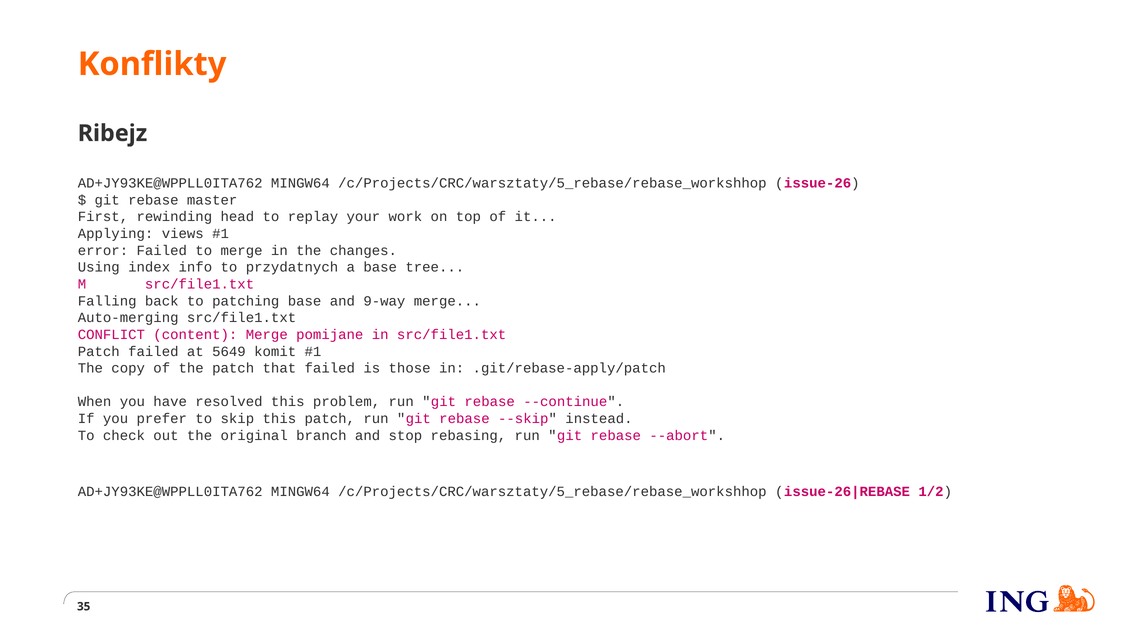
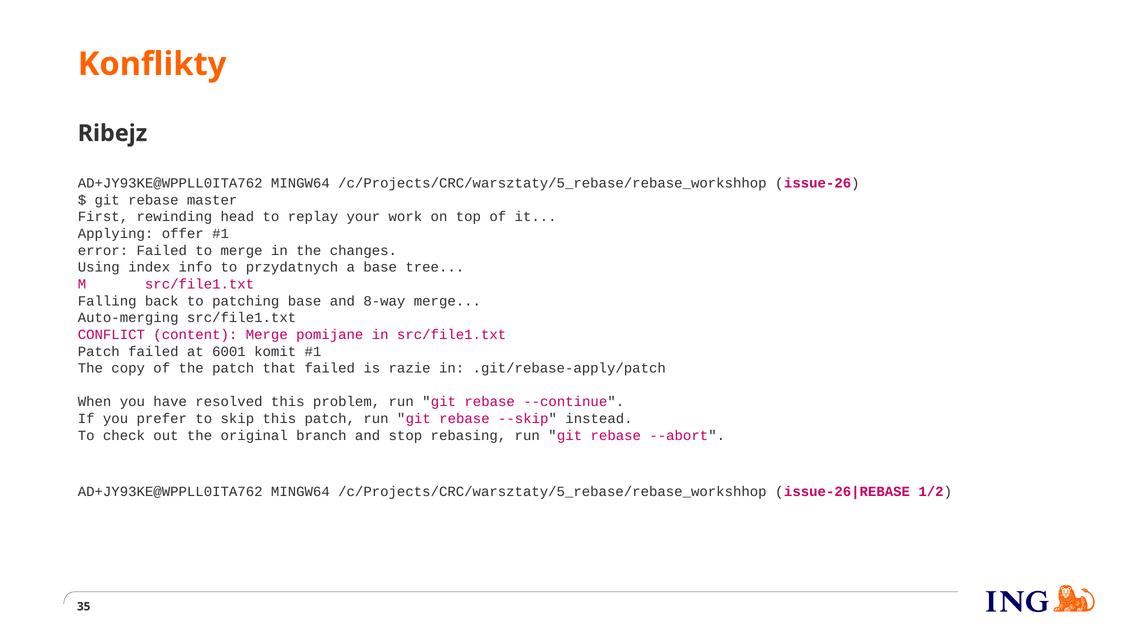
views: views -> offer (183, 233)
9-way: 9-way -> 8-way (384, 301)
5649: 5649 -> 6001 (229, 351)
those: those -> razie (410, 368)
